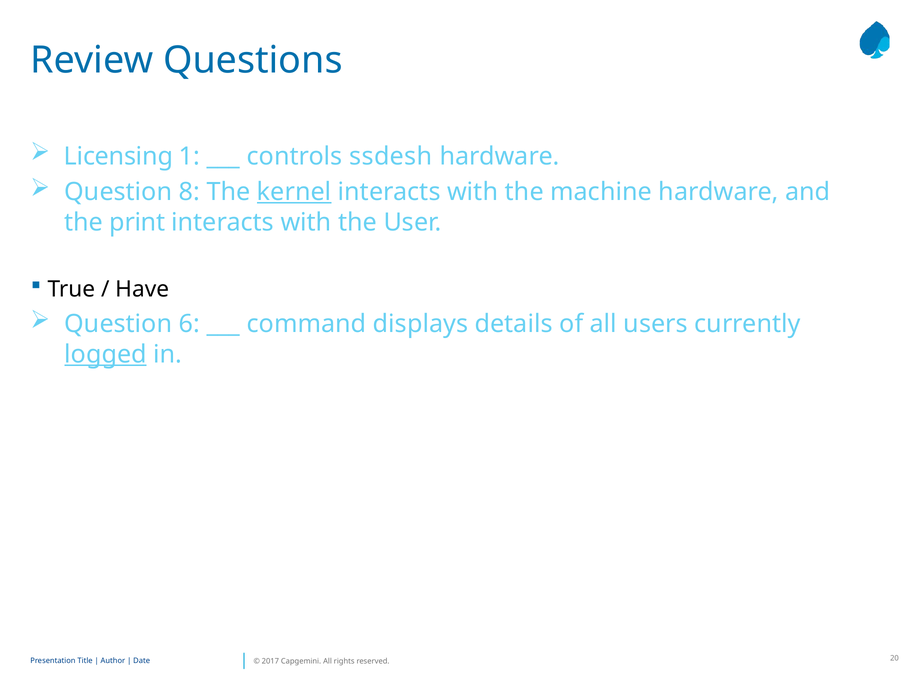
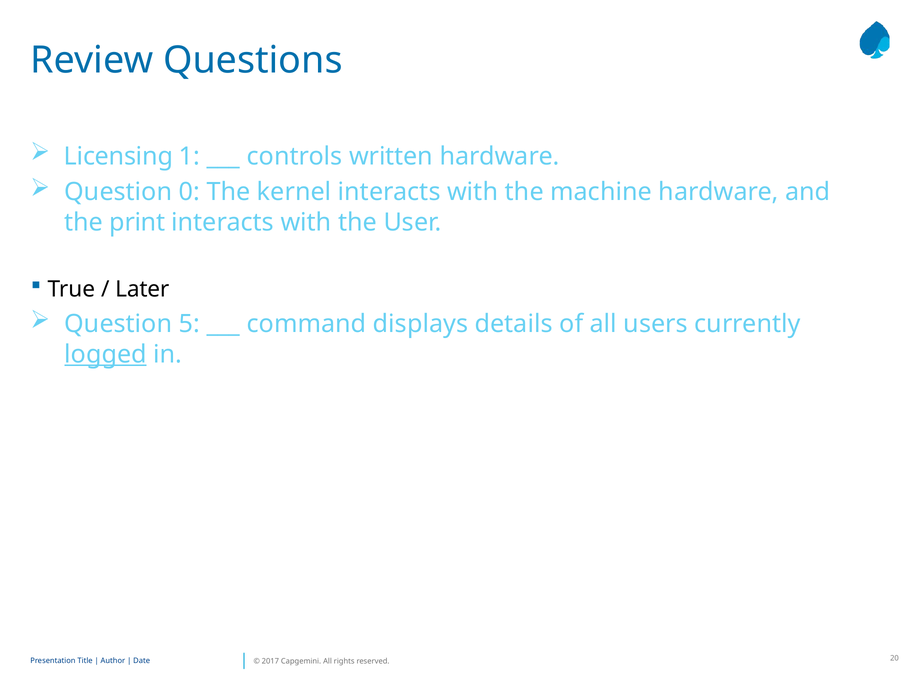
ssdesh: ssdesh -> written (391, 156)
8: 8 -> 0 (189, 192)
kernel underline: present -> none (294, 192)
Have: Have -> Later (142, 289)
6: 6 -> 5 (189, 324)
